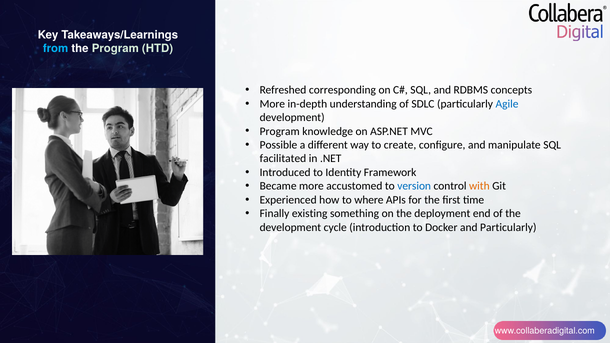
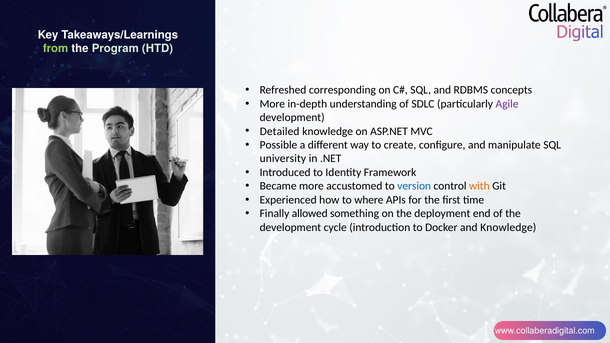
from colour: light blue -> light green (56, 49)
Agile colour: blue -> purple (507, 104)
Program: Program -> Detailed (280, 131)
facilitated: facilitated -> university (283, 159)
existing: existing -> allowed (310, 214)
and Particularly: Particularly -> Knowledge (508, 227)
